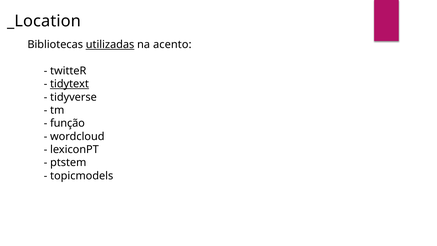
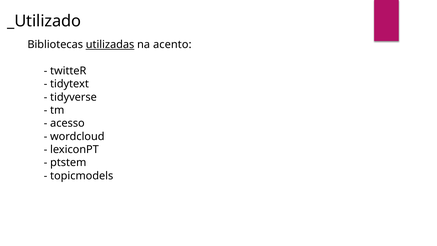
_Location: _Location -> _Utilizado (44, 21)
tidytext underline: present -> none (70, 84)
função: função -> acesso (67, 123)
